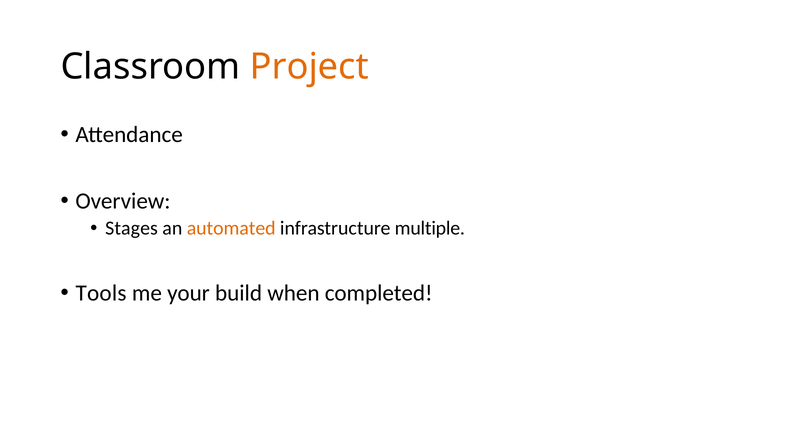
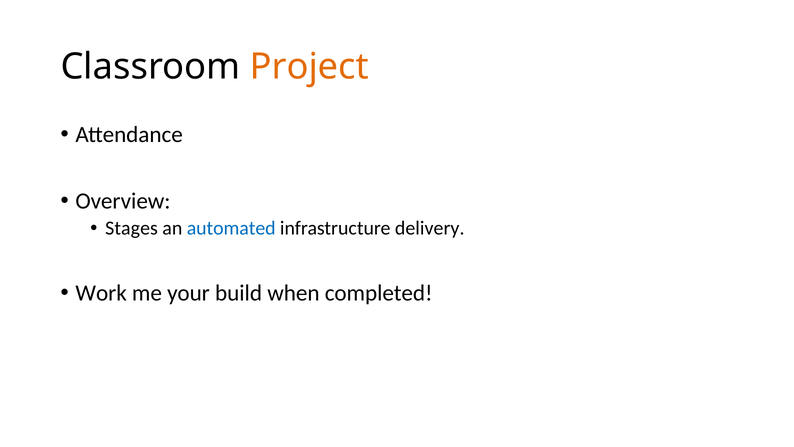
automated colour: orange -> blue (231, 228)
multiple: multiple -> delivery (430, 228)
Tools: Tools -> Work (101, 293)
